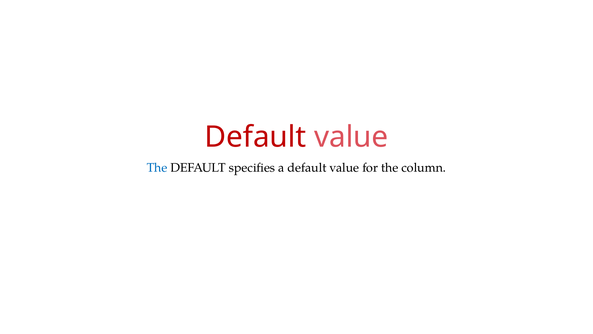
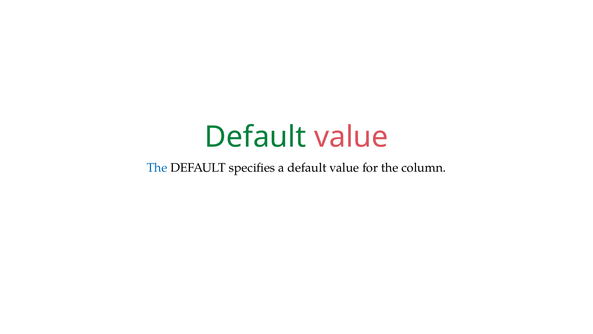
Default colour: red -> green (255, 137)
